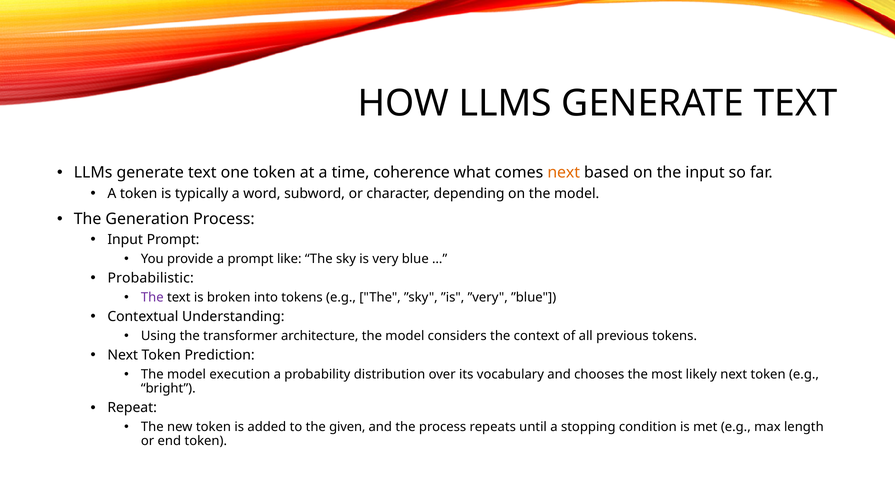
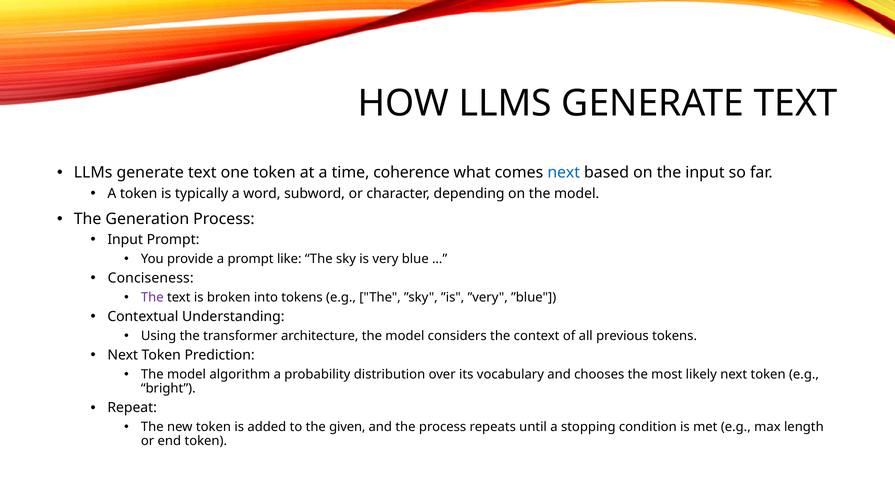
next colour: orange -> blue (564, 173)
Probabilistic: Probabilistic -> Conciseness (151, 278)
execution: execution -> algorithm (240, 375)
